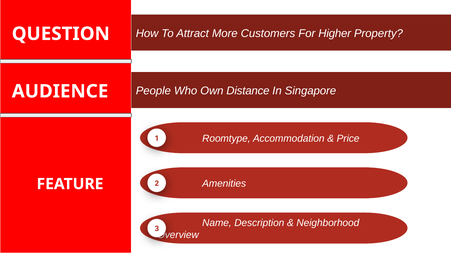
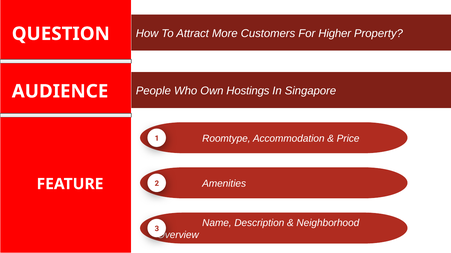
Distance: Distance -> Hostings (248, 91)
